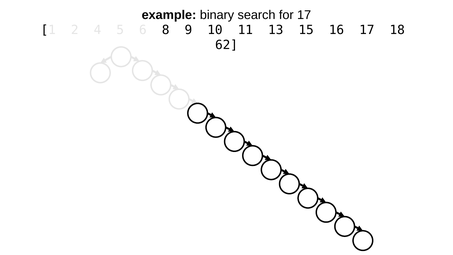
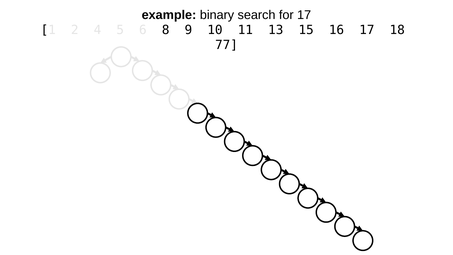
62: 62 -> 77 (227, 45)
